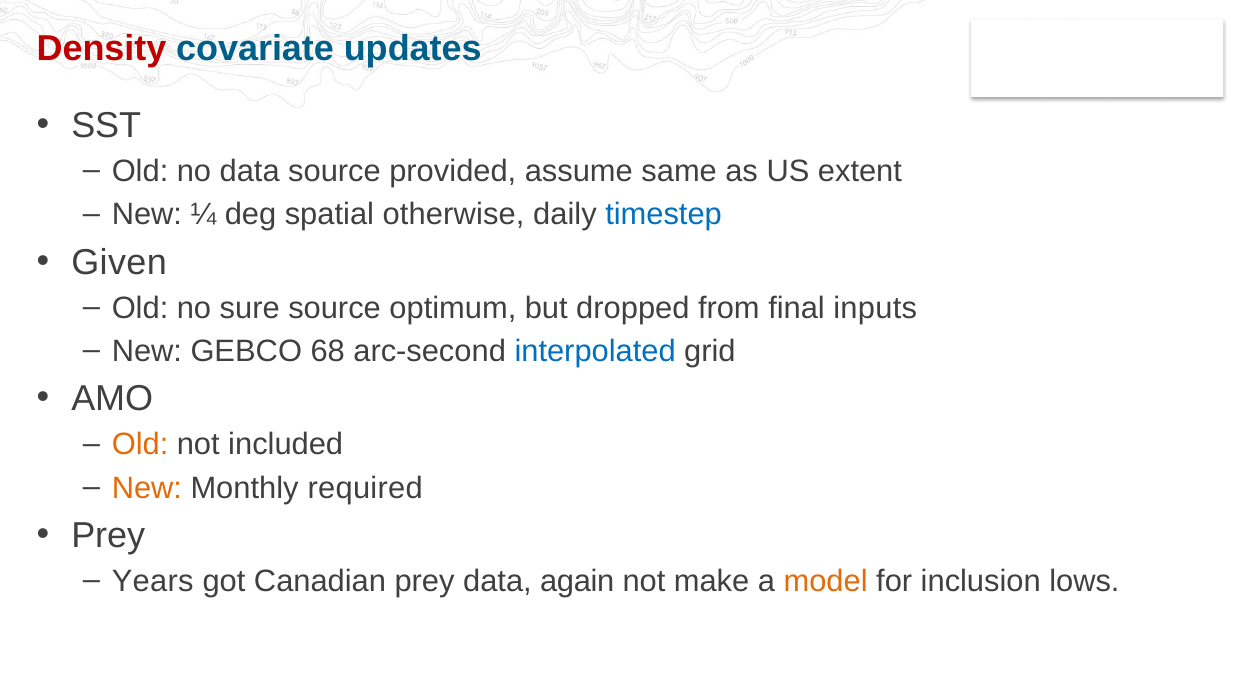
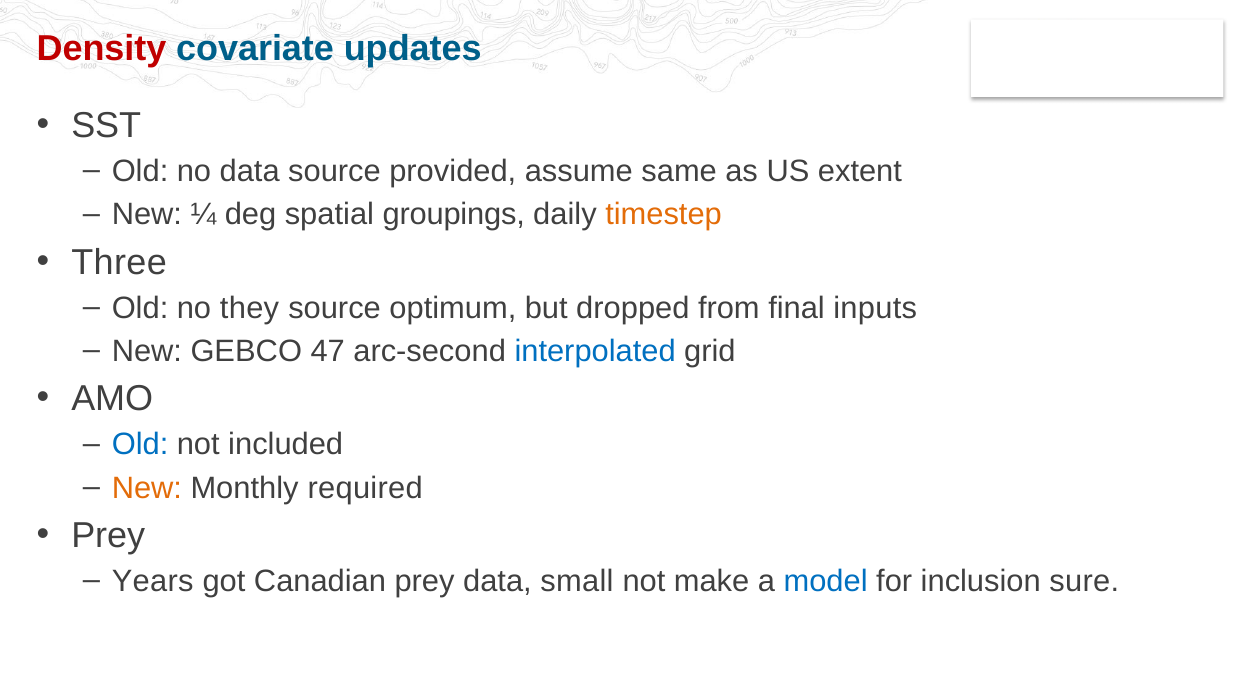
otherwise: otherwise -> groupings (454, 215)
timestep colour: blue -> orange (664, 215)
Given: Given -> Three (119, 262)
sure: sure -> they (250, 308)
68: 68 -> 47 (328, 351)
Old colour: orange -> blue (140, 445)
again: again -> small (577, 581)
model colour: orange -> blue (826, 581)
lows: lows -> sure (1084, 581)
